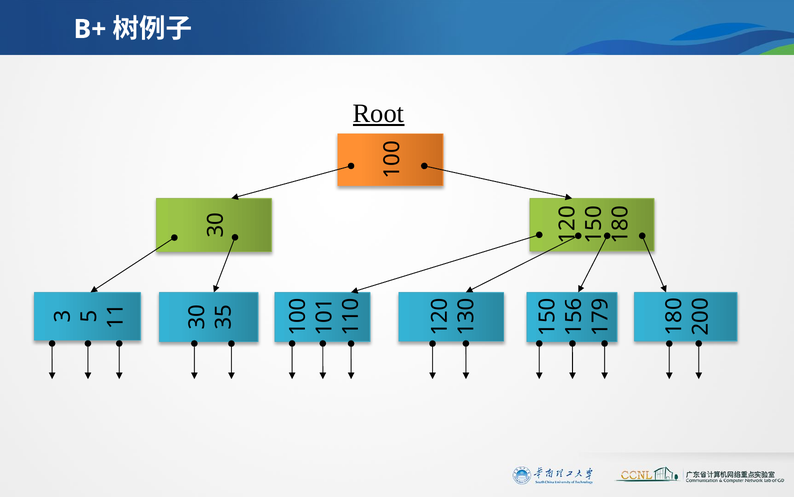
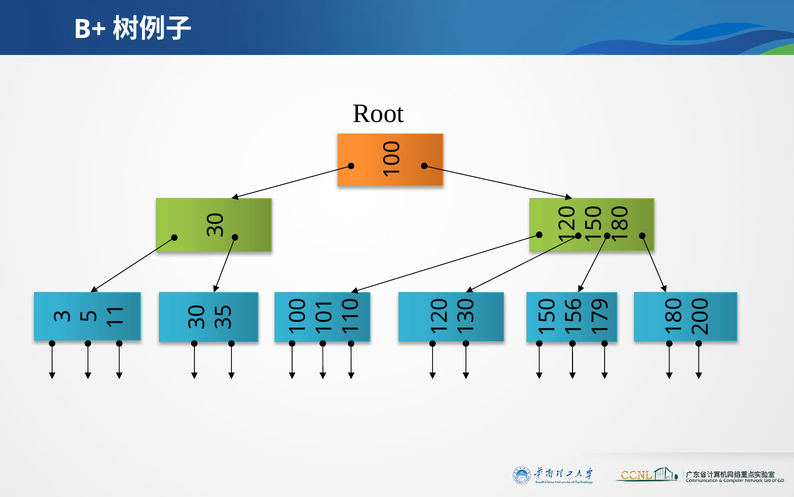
Root underline: present -> none (379, 113)
